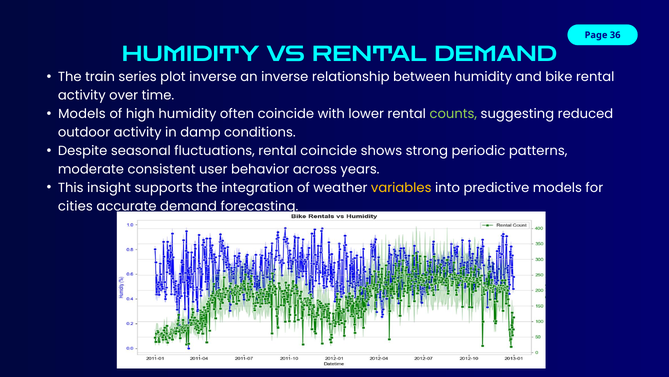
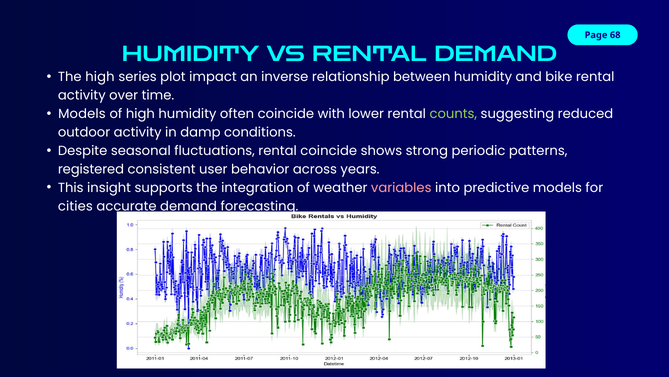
36: 36 -> 68 (615, 35)
The train: train -> high (100, 77)
plot inverse: inverse -> impact (213, 77)
moderate: moderate -> registered (91, 169)
variables colour: yellow -> pink (401, 187)
